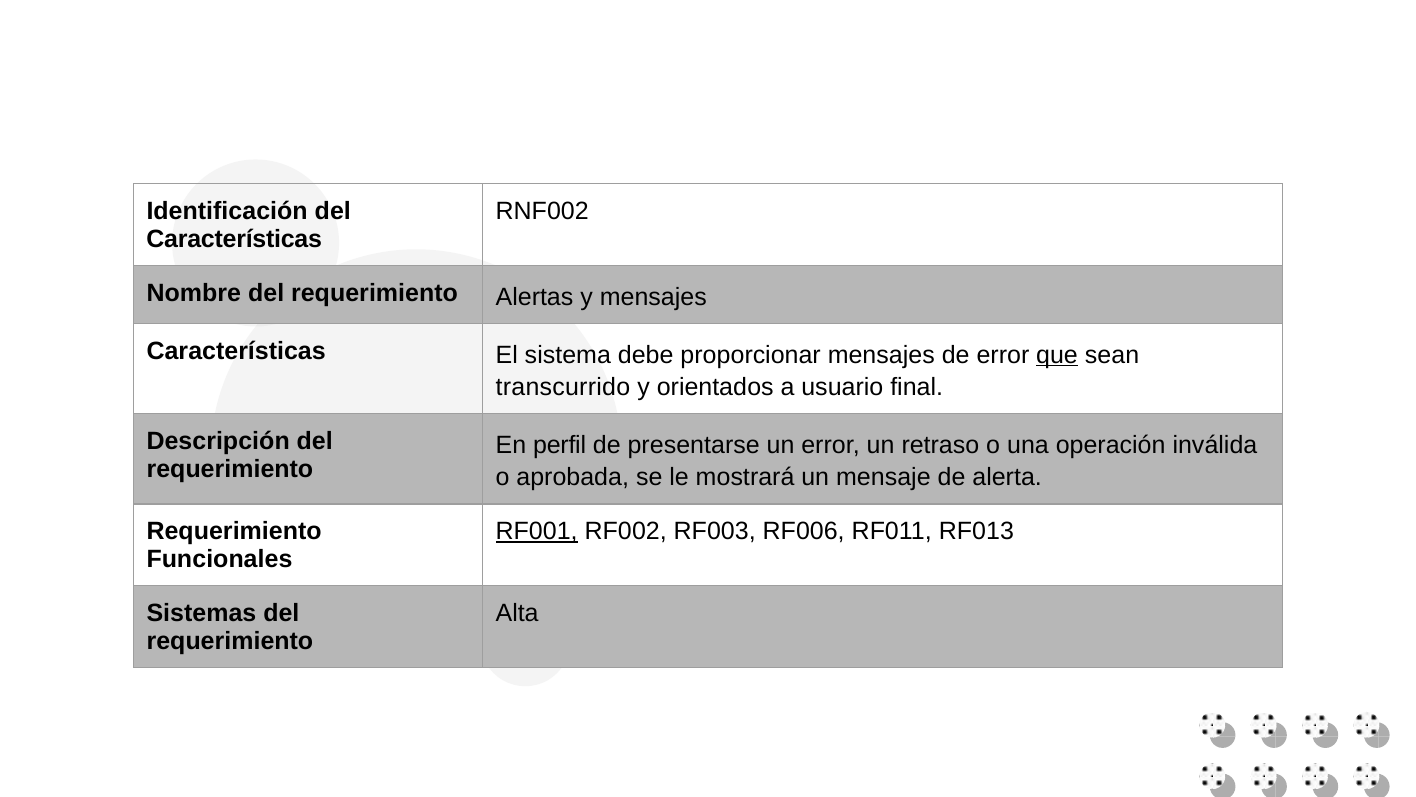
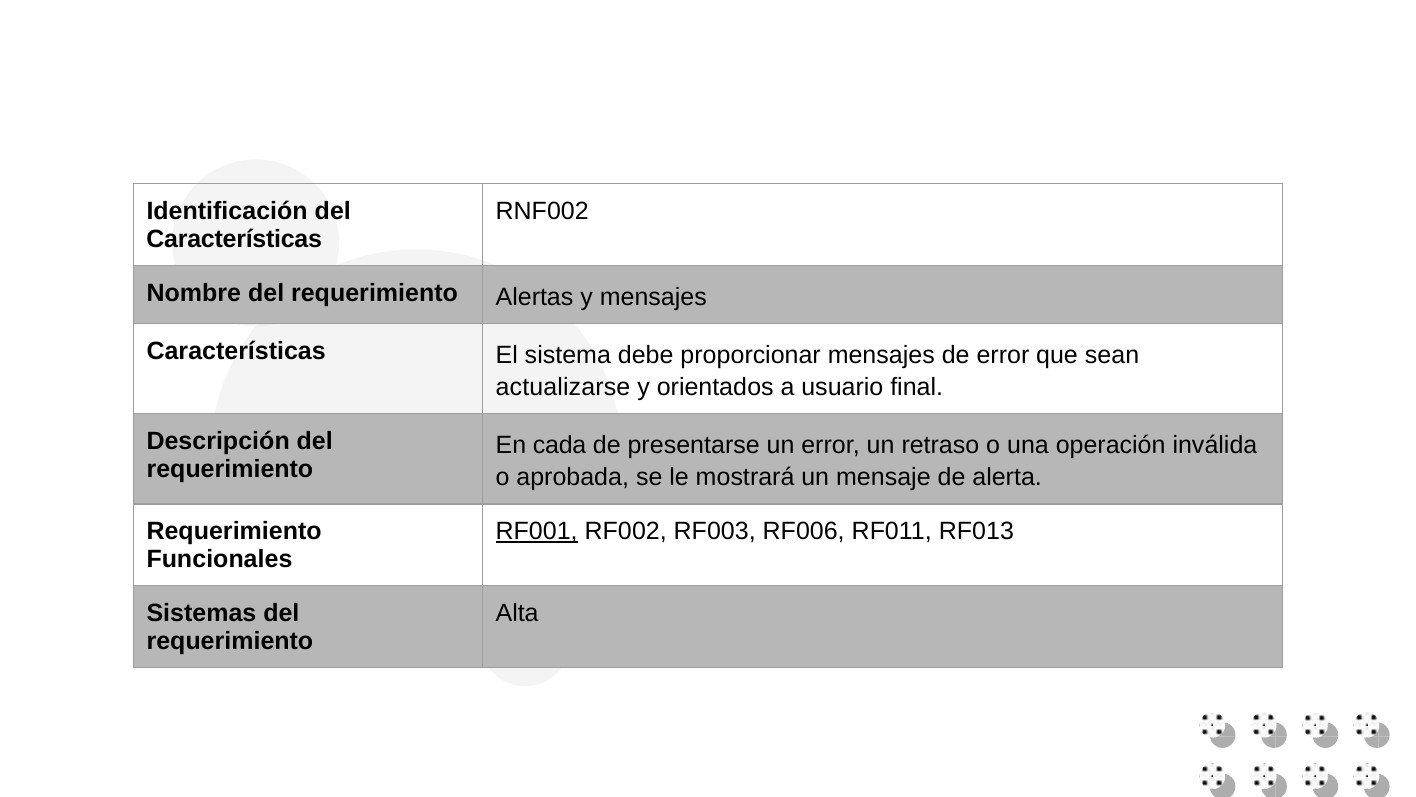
que underline: present -> none (1057, 355)
transcurrido: transcurrido -> actualizarse (563, 387)
perfil: perfil -> cada (560, 445)
